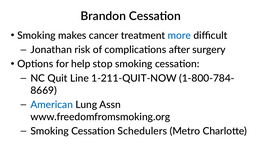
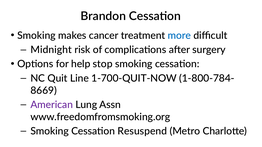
Jonathan: Jonathan -> Midnight (51, 50)
1-211-QUIT-NOW: 1-211-QUIT-NOW -> 1-700-QUIT-NOW (134, 78)
American colour: blue -> purple (52, 105)
Schedulers: Schedulers -> Resuspend (142, 132)
